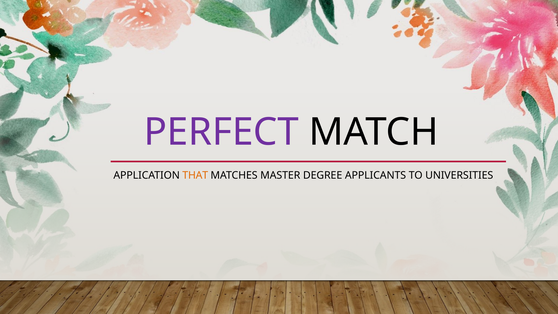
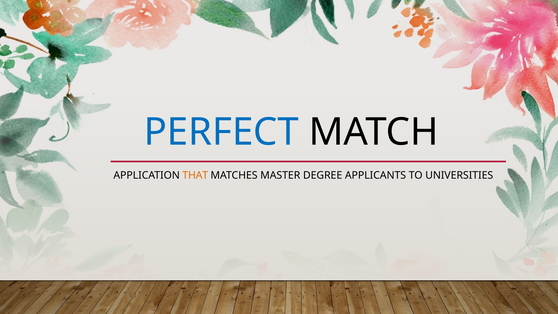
PERFECT colour: purple -> blue (221, 132)
